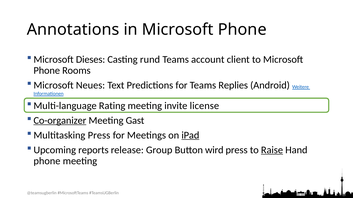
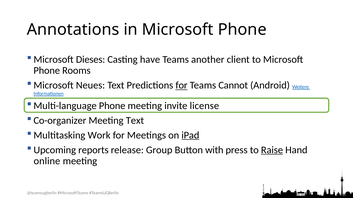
rund: rund -> have (150, 60)
account: account -> another (208, 60)
for underline: none -> present (182, 86)
Replies: Replies -> Cannot (233, 86)
Multi-language Rating: Rating -> Phone (112, 106)
Co-organizer underline: present -> none (60, 121)
Meeting Gast: Gast -> Text (135, 121)
Multitasking Press: Press -> Work (99, 136)
wird: wird -> with (214, 150)
phone: phone -> online (47, 161)
